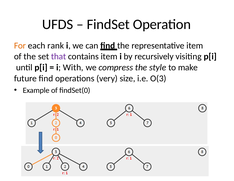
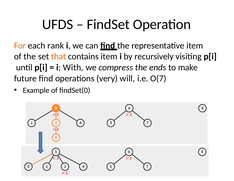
that colour: purple -> orange (59, 56)
style: style -> ends (158, 67)
size: size -> will (127, 78)
O(3: O(3 -> O(7 (158, 78)
